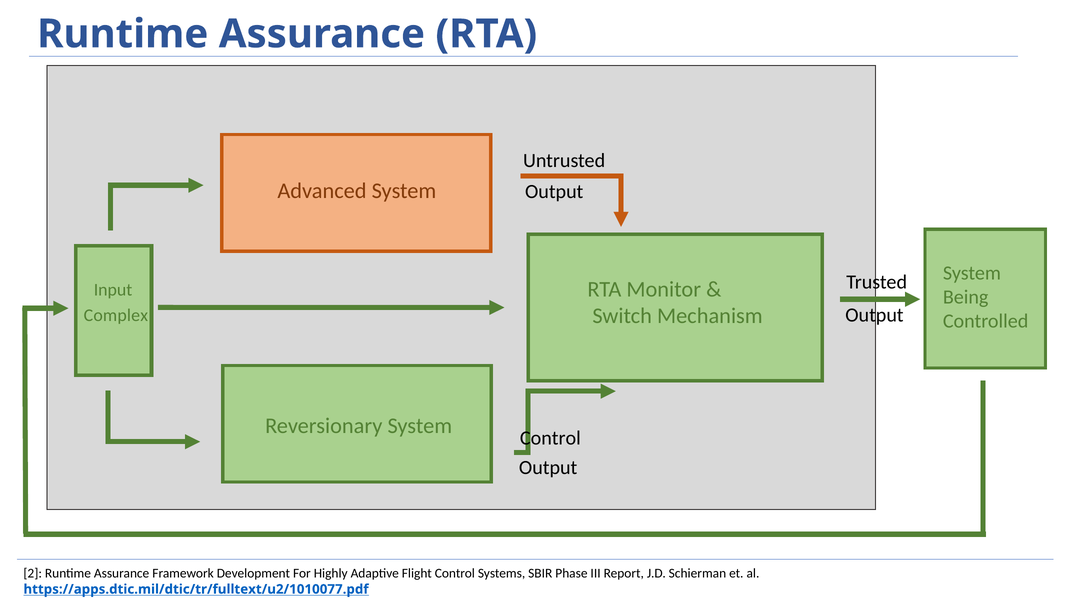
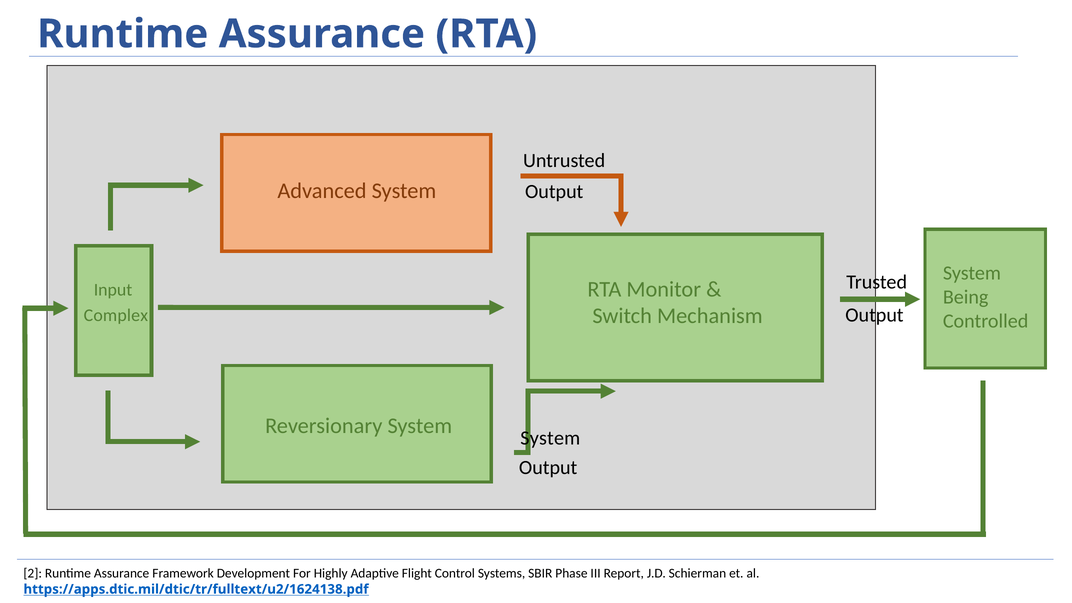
Control: Control -> System (550, 438)
https://apps.dtic.mil/dtic/tr/fulltext/u2/1010077.pdf: https://apps.dtic.mil/dtic/tr/fulltext/u2/1010077.pdf -> https://apps.dtic.mil/dtic/tr/fulltext/u2/1624138.pdf (196, 589)
